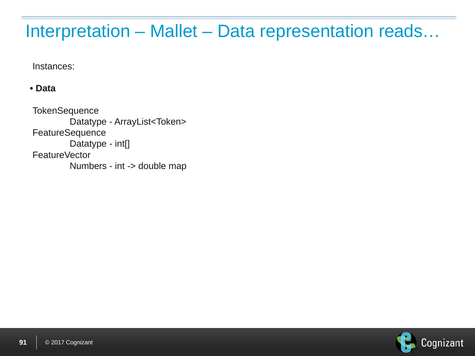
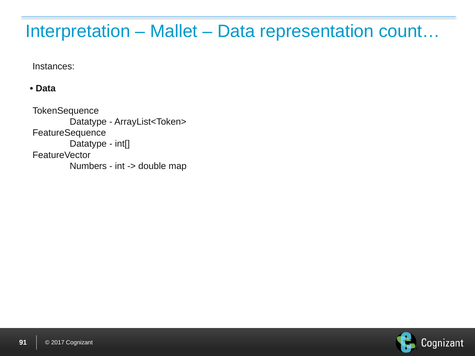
reads…: reads… -> count… (409, 31)
